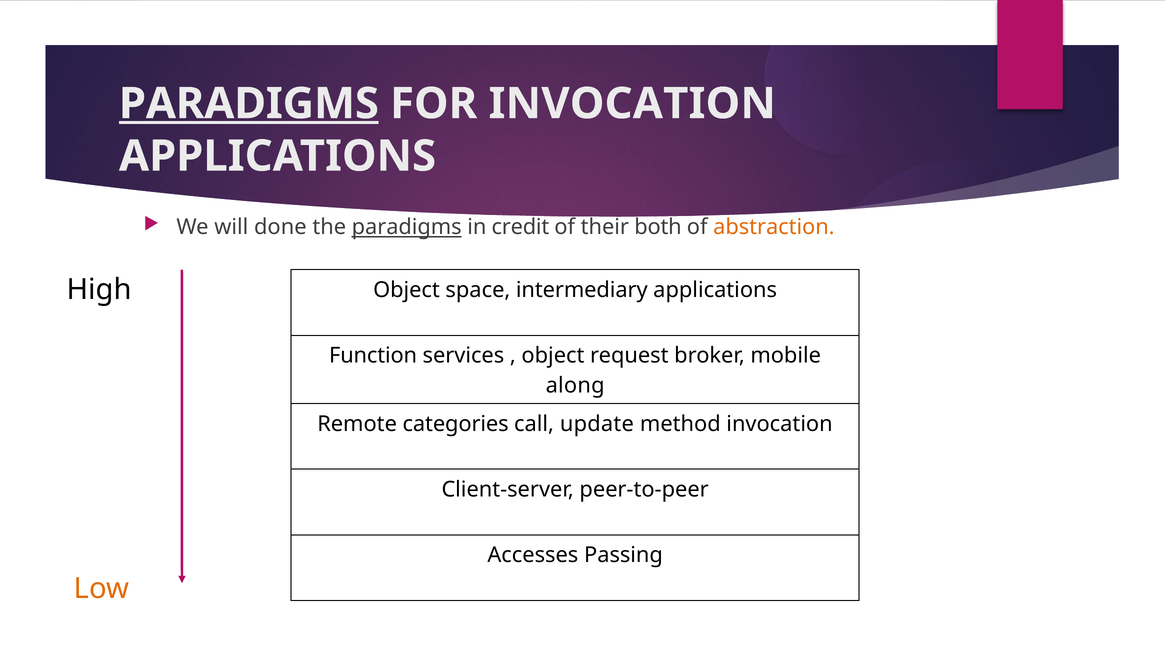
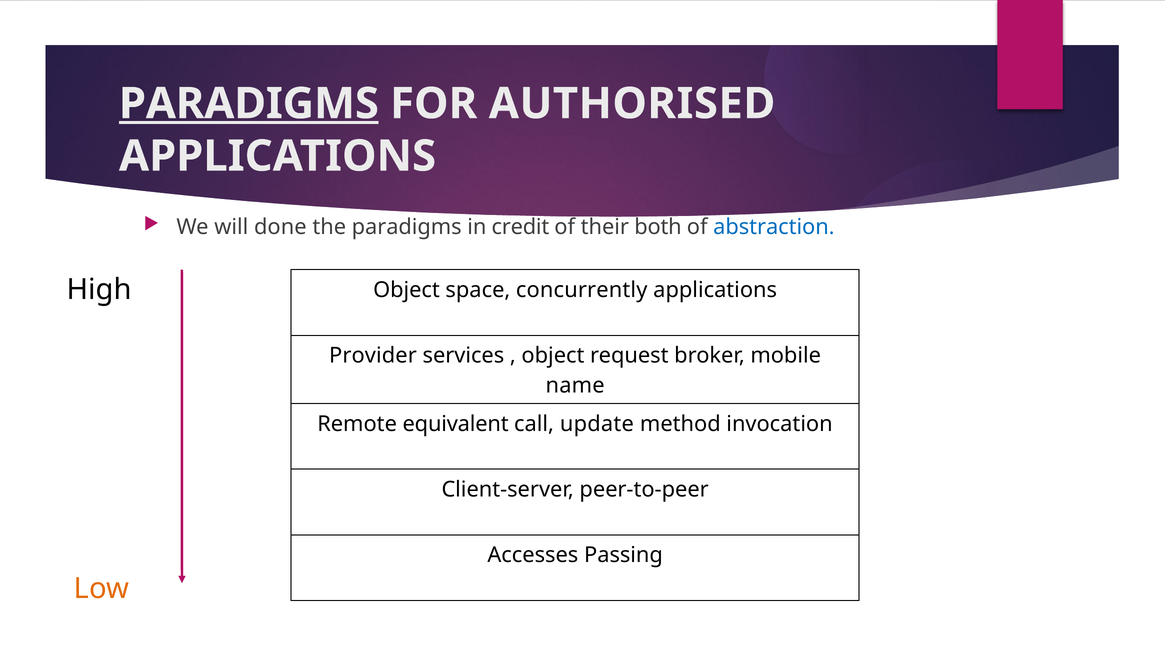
FOR INVOCATION: INVOCATION -> AUTHORISED (632, 104)
paradigms underline: present -> none (407, 227)
abstraction colour: orange -> blue (774, 227)
intermediary: intermediary -> concurrently (582, 290)
Function: Function -> Provider (373, 355)
along: along -> name (575, 385)
categories: categories -> equivalent (456, 424)
